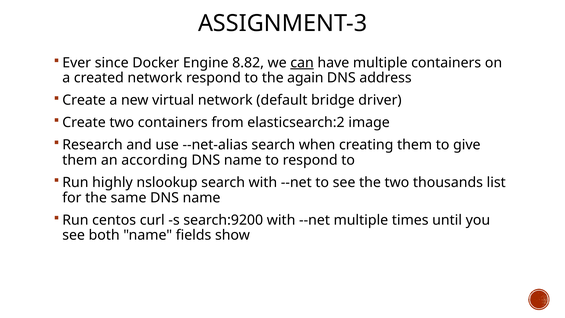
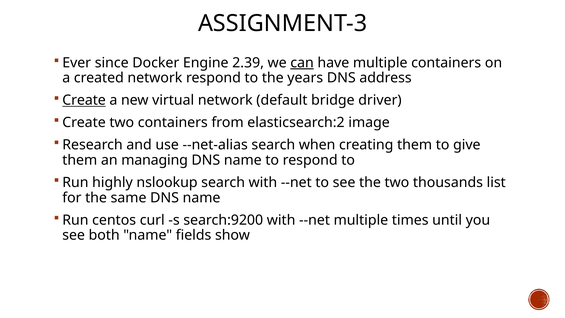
8.82: 8.82 -> 2.39 (248, 63)
again: again -> years (305, 78)
Create underline: none -> present (84, 100)
according: according -> managing (155, 160)
